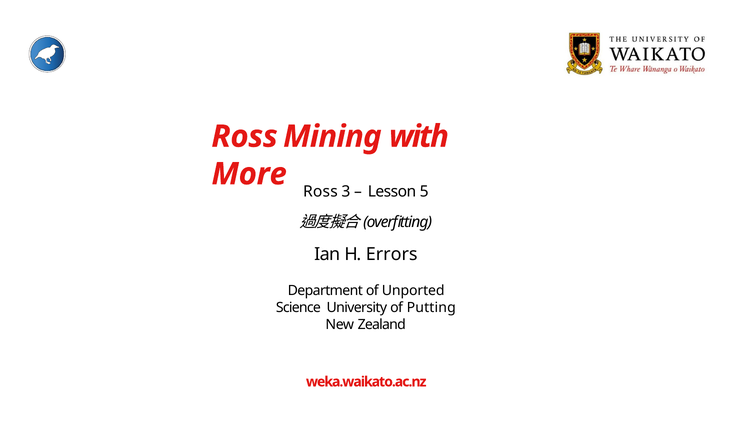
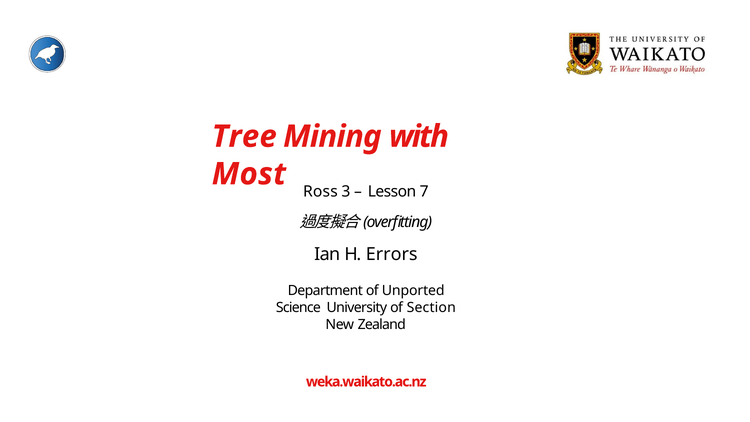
Ross: Ross -> Tree (244, 137)
More: More -> Most (249, 174)
5: 5 -> 7 (424, 192)
Putting: Putting -> Section (431, 308)
